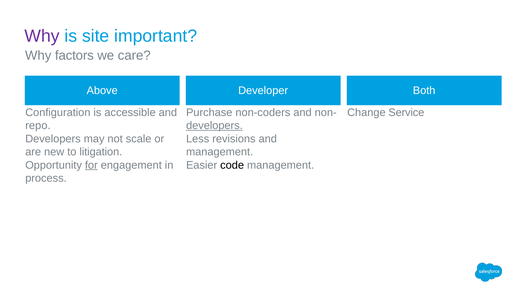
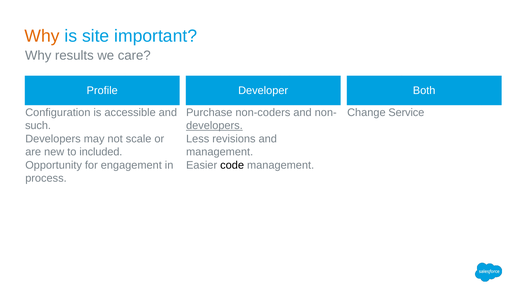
Why colour: purple -> orange (42, 36)
factors: factors -> results (74, 55)
Above: Above -> Profile (102, 90)
repo: repo -> such (38, 126)
litigation: litigation -> included (101, 152)
for underline: present -> none (91, 165)
